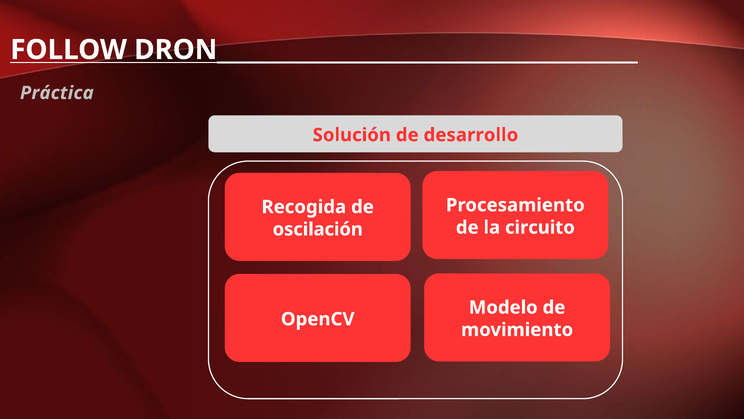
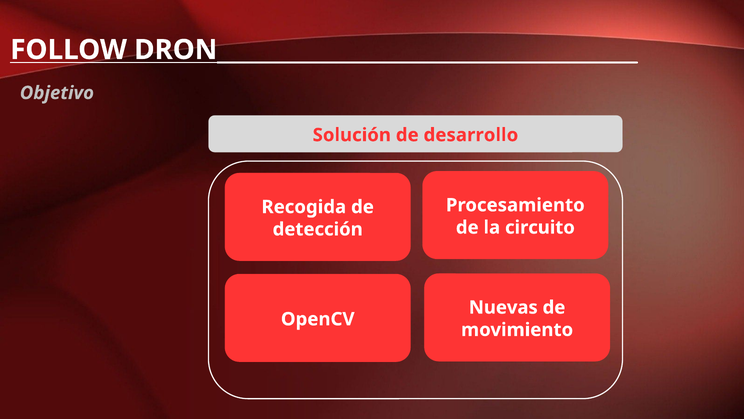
Práctica: Práctica -> Objetivo (57, 93)
oscilación: oscilación -> detección (318, 229)
Modelo: Modelo -> Nuevas (503, 307)
